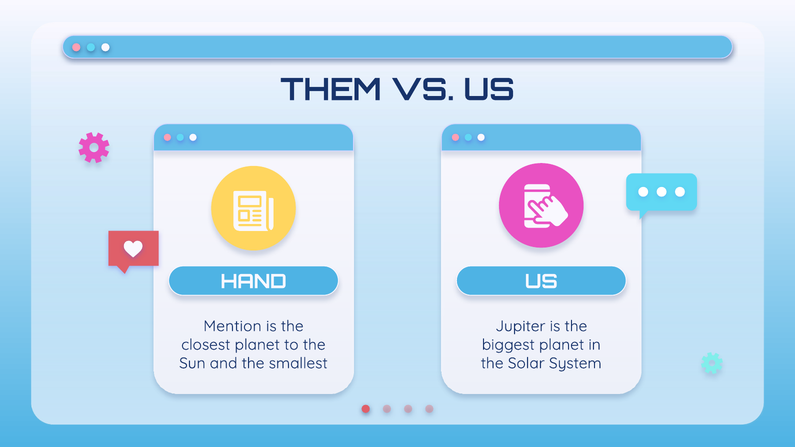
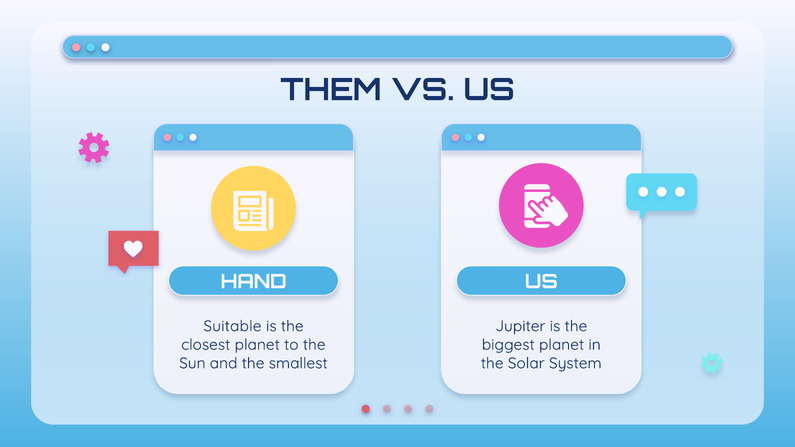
Mention: Mention -> Suitable (232, 326)
